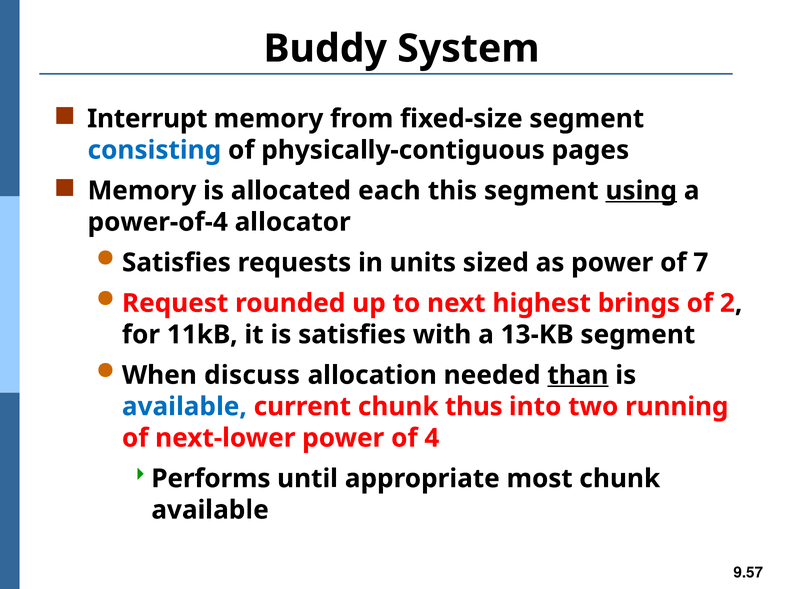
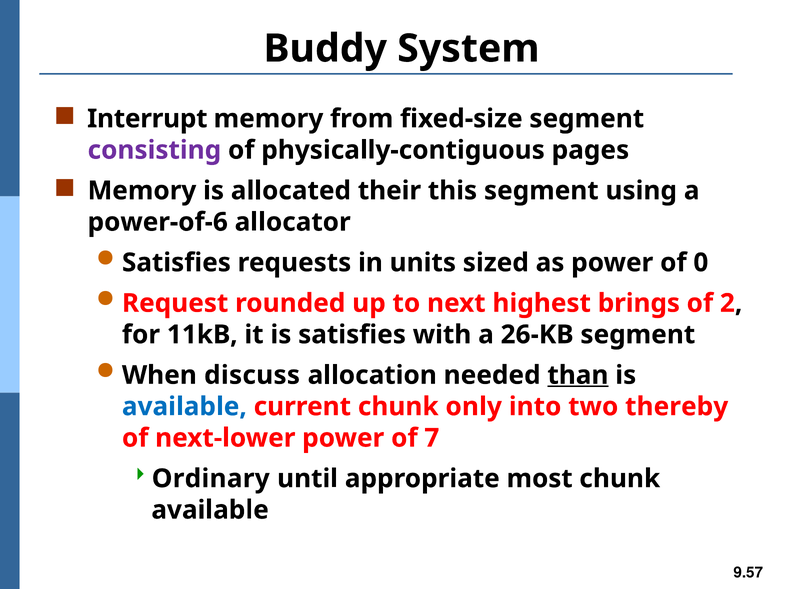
consisting colour: blue -> purple (154, 150)
each: each -> their (389, 191)
using underline: present -> none (641, 191)
power-of-4: power-of-4 -> power-of-6 (158, 222)
7: 7 -> 0 (701, 263)
13-KB: 13-KB -> 26-KB (537, 334)
thus: thus -> only (474, 406)
running: running -> thereby (677, 406)
4: 4 -> 7 (432, 438)
Performs: Performs -> Ordinary (211, 478)
